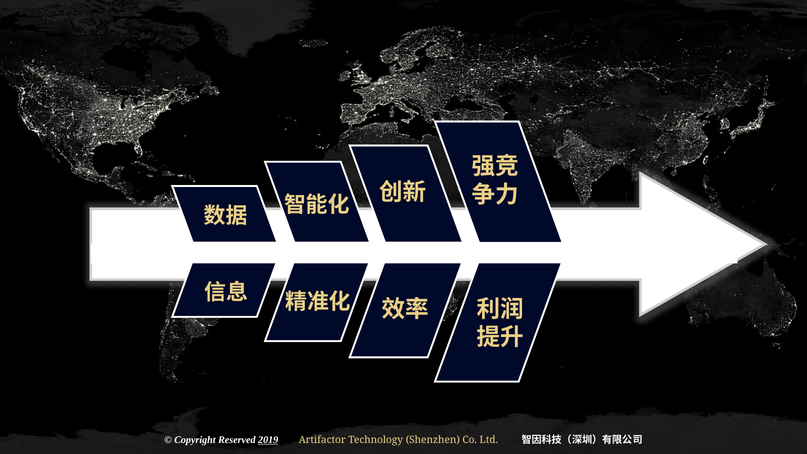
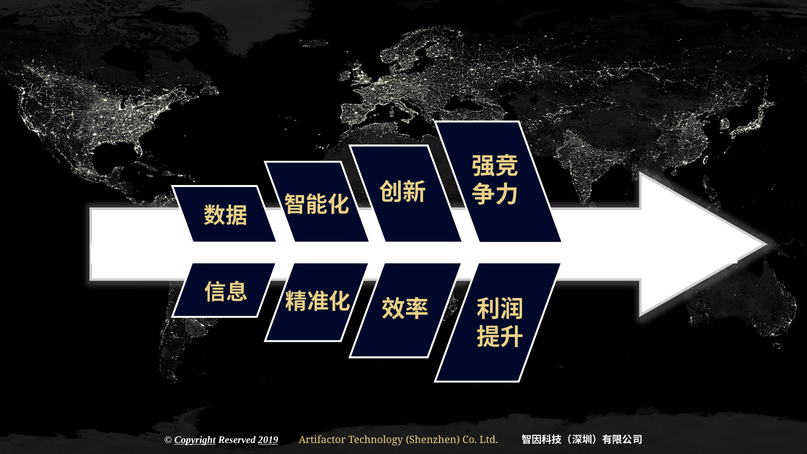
Copyright underline: none -> present (195, 440)
